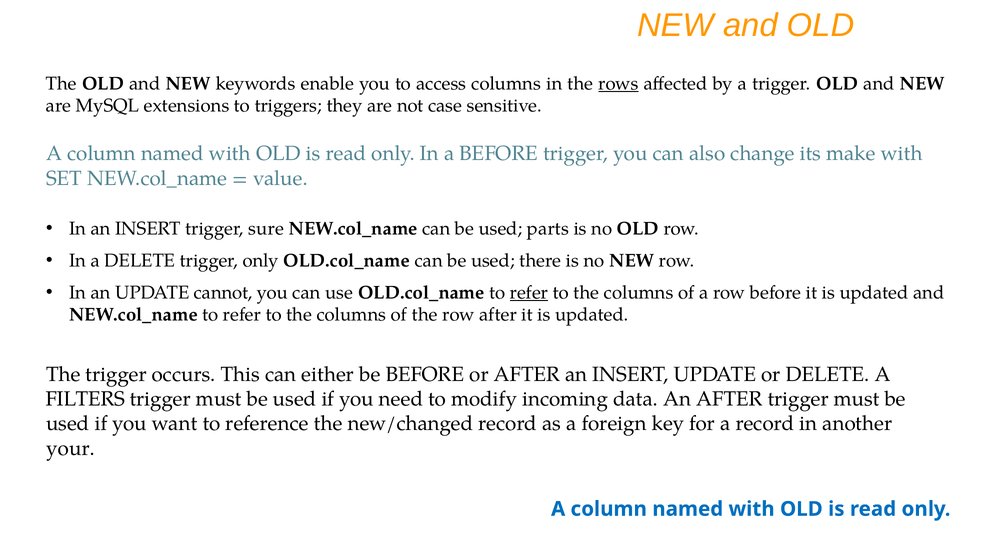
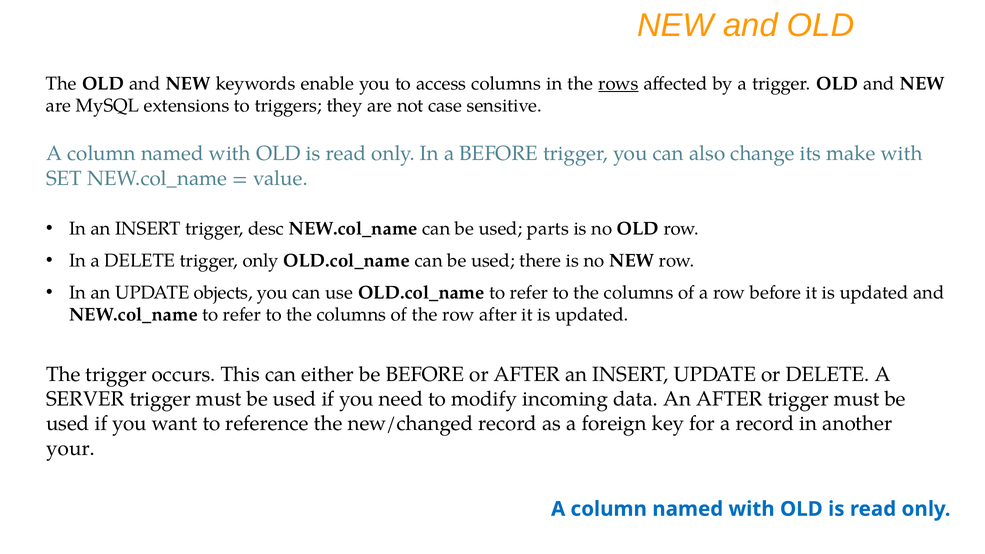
sure: sure -> desc (266, 228)
cannot: cannot -> objects (223, 292)
refer underline: present -> none (529, 292)
FILTERS: FILTERS -> SERVER (85, 399)
